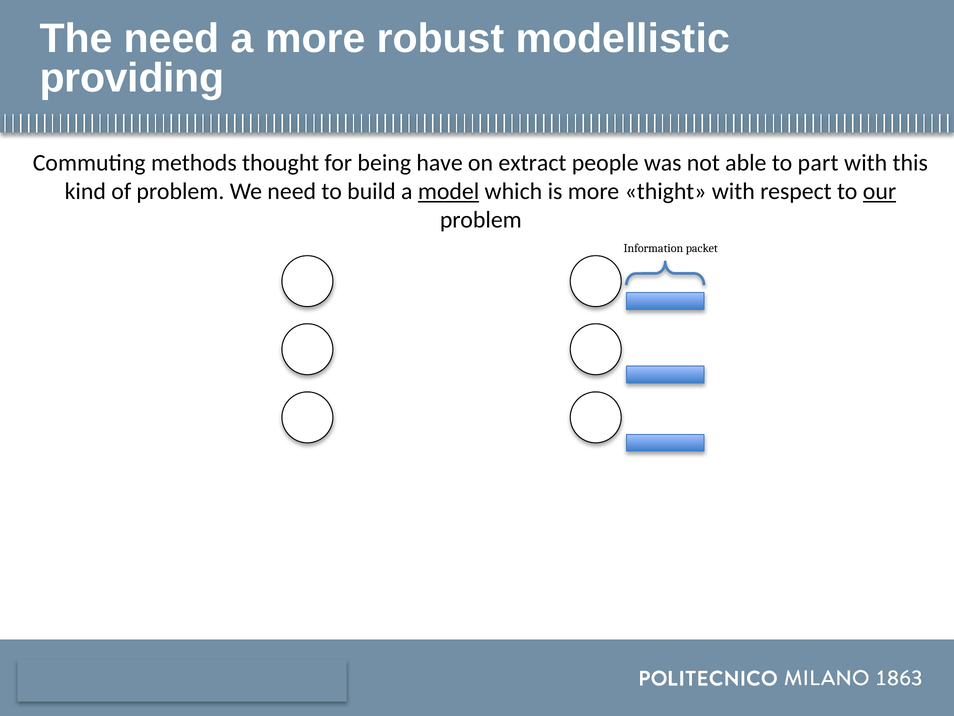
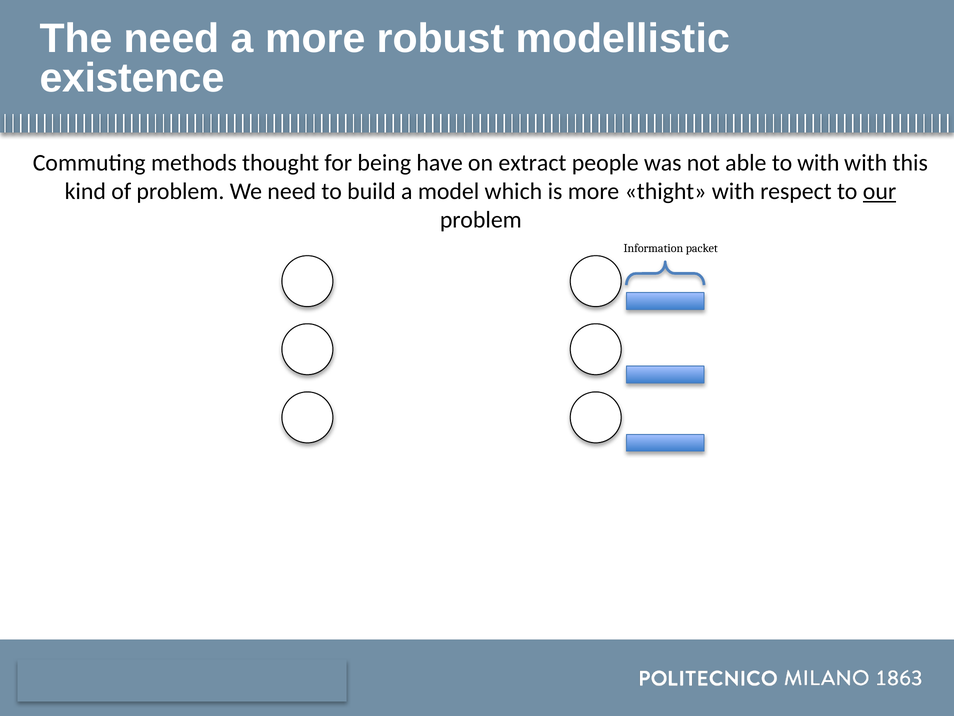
providing: providing -> existence (132, 78)
to part: part -> with (818, 163)
model underline: present -> none (449, 191)
